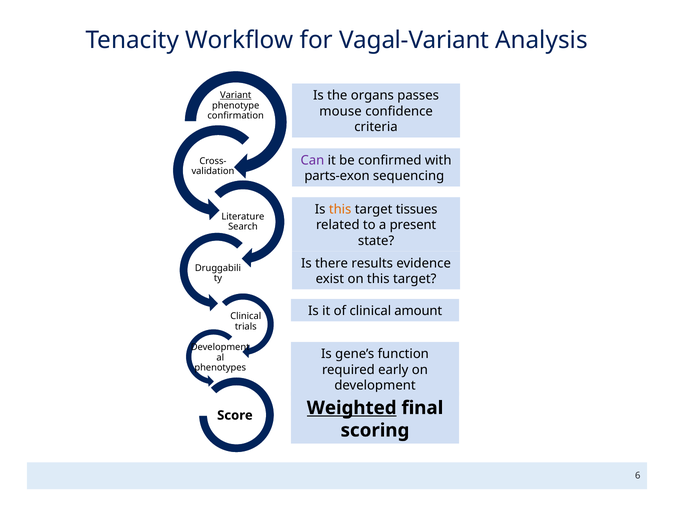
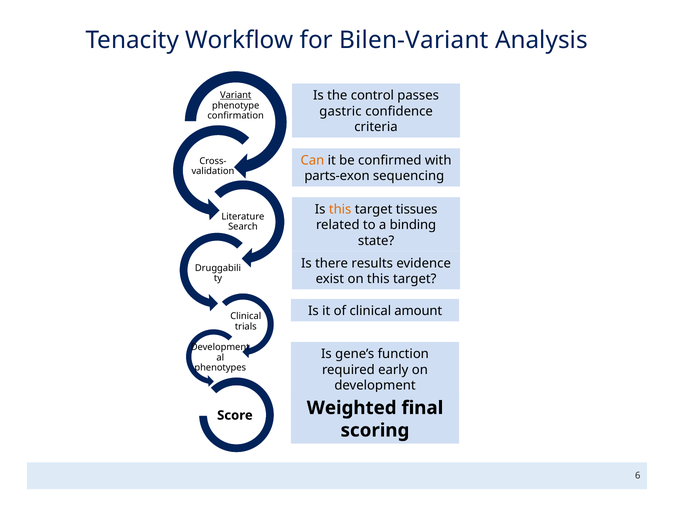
Vagal-Variant: Vagal-Variant -> Bilen-Variant (414, 40)
organs: organs -> control (372, 96)
mouse: mouse -> gastric (340, 111)
Can colour: purple -> orange (312, 160)
present: present -> binding (413, 225)
Weighted underline: present -> none (352, 407)
